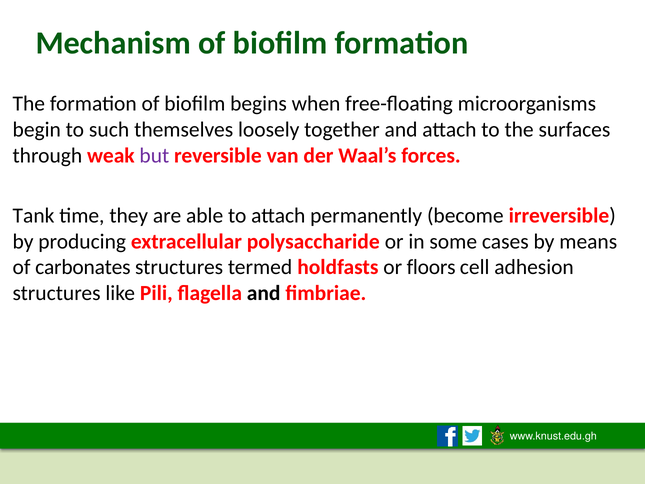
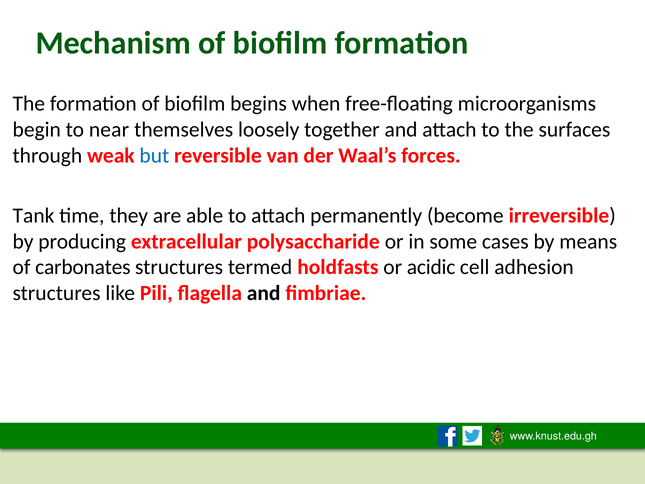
such: such -> near (109, 130)
but colour: purple -> blue (154, 155)
floors: floors -> acidic (431, 267)
